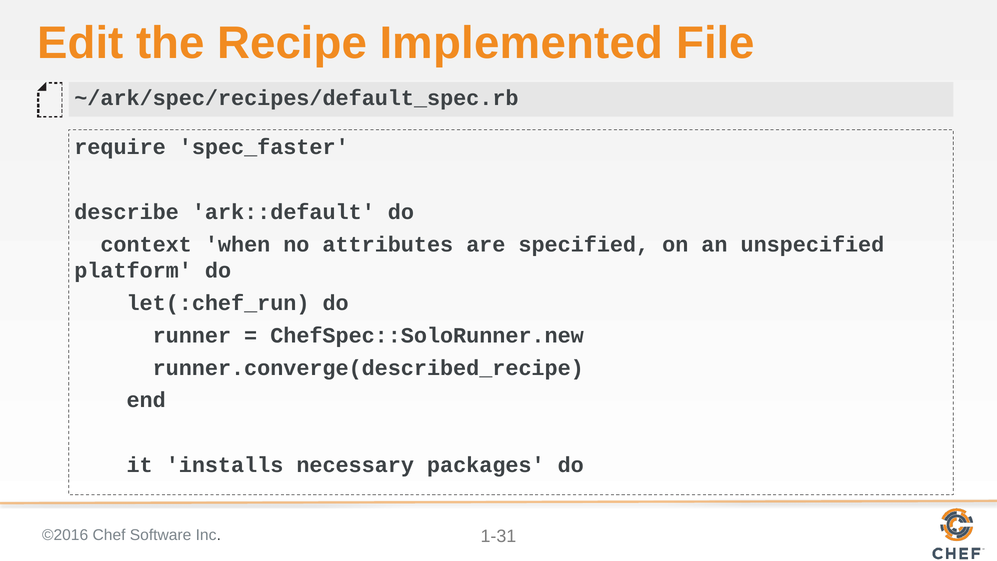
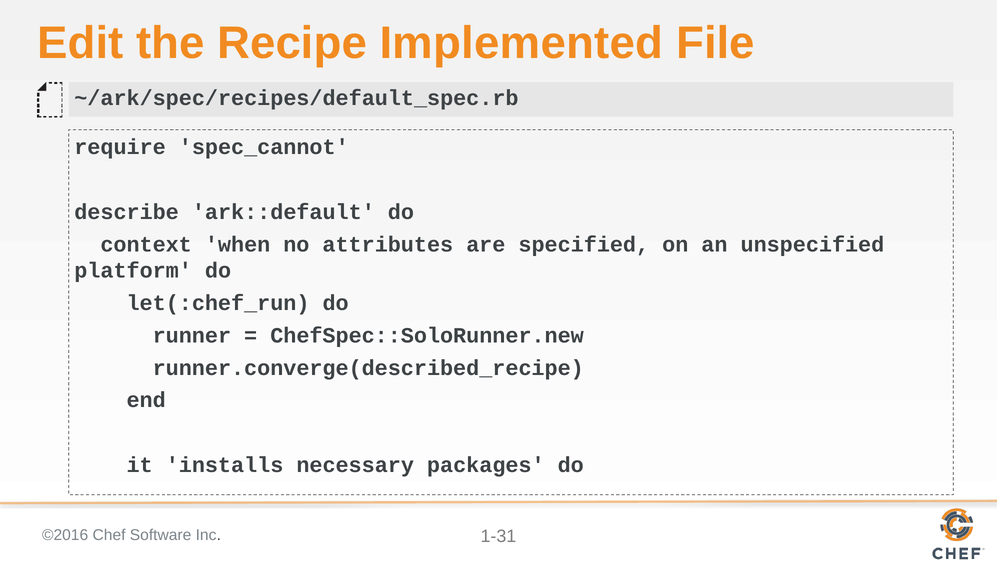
spec_faster: spec_faster -> spec_cannot (264, 147)
